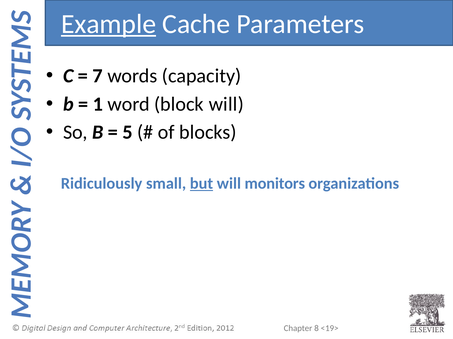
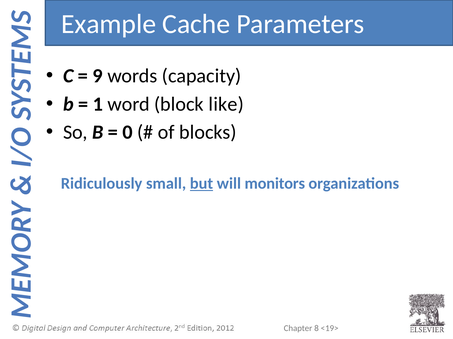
Example underline: present -> none (109, 24)
7: 7 -> 9 (98, 76)
block will: will -> like (226, 104)
5: 5 -> 0 (128, 133)
